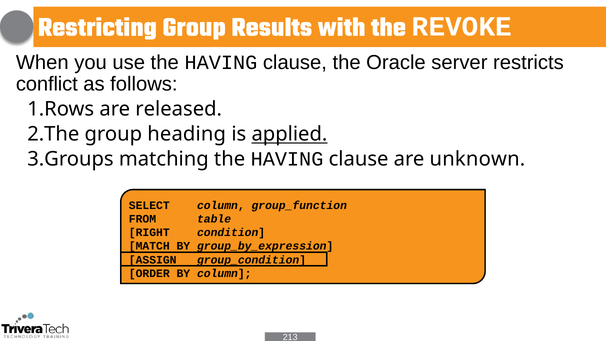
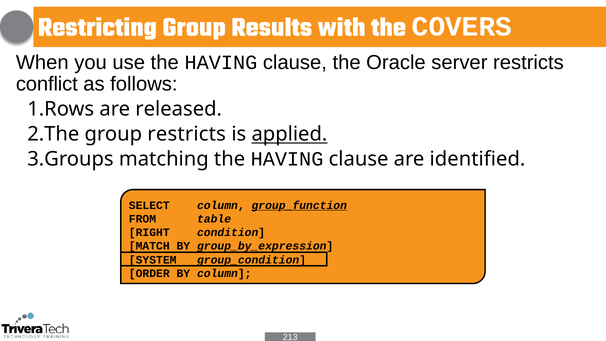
REVOKE: REVOKE -> COVERS (462, 27)
group heading: heading -> restricts (187, 134)
unknown: unknown -> identified (478, 159)
group_function underline: none -> present (299, 205)
ASSIGN: ASSIGN -> SYSTEM (153, 260)
